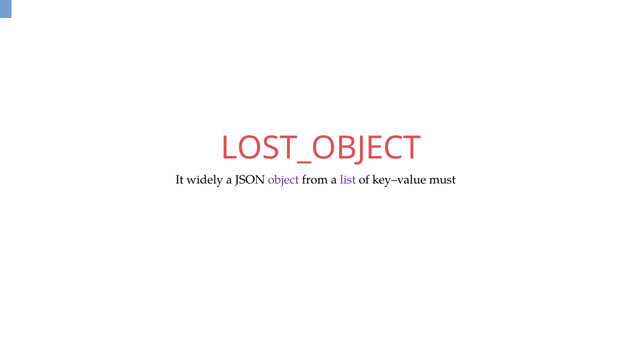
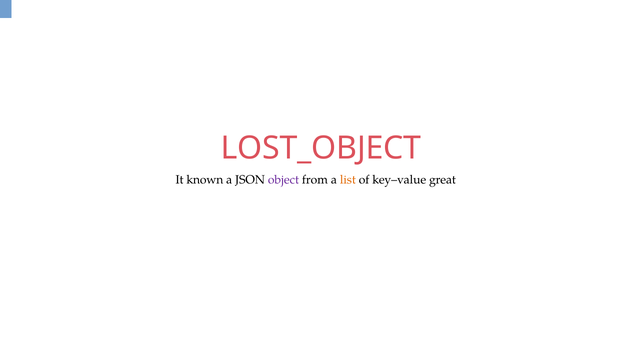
widely: widely -> known (205, 180)
list colour: purple -> orange (348, 180)
must: must -> great (442, 180)
